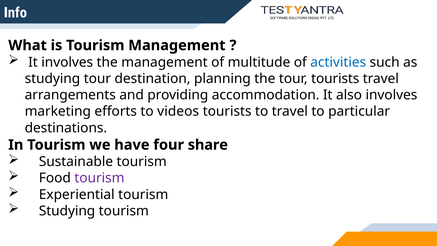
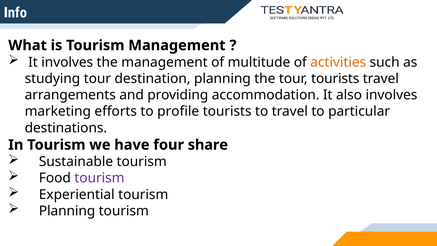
activities colour: blue -> orange (338, 62)
videos: videos -> profile (178, 111)
Studying: Studying -> Planning (67, 211)
